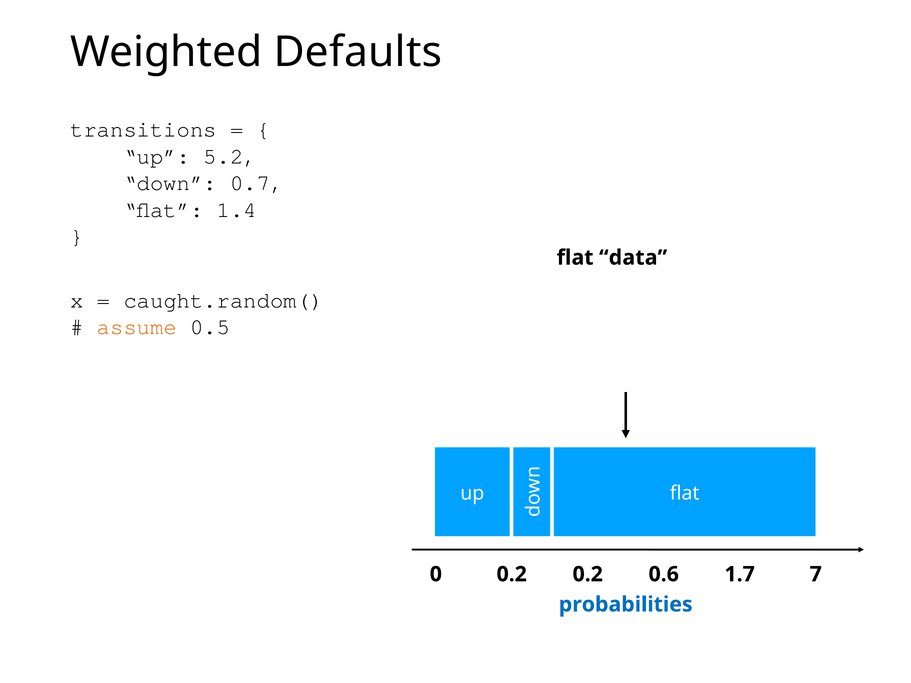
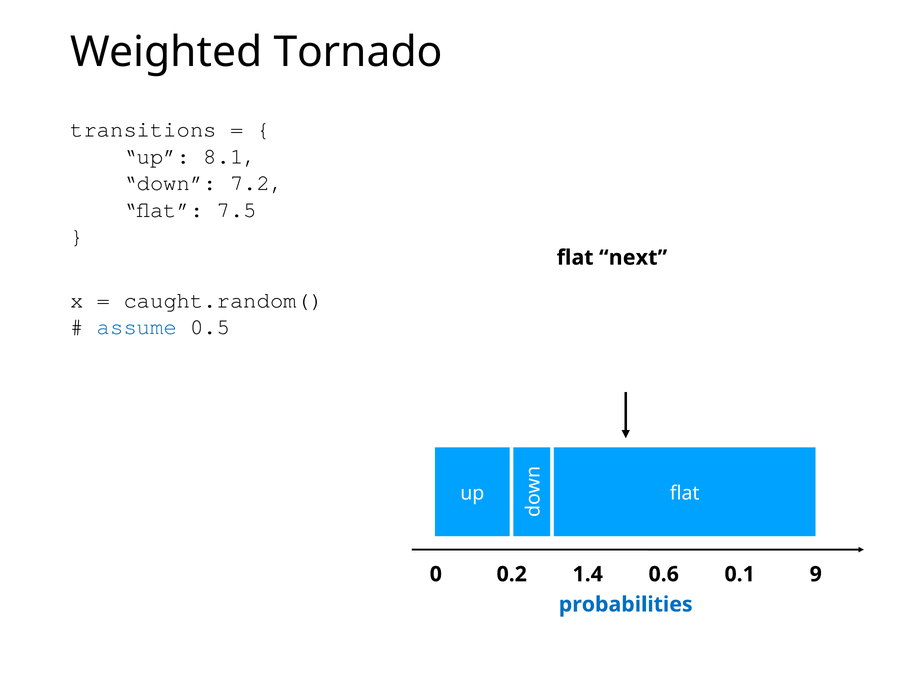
Defaults: Defaults -> Tornado (358, 52)
5.2: 5.2 -> 8.1 (230, 156)
0.7: 0.7 -> 7.2 (257, 183)
1.4: 1.4 -> 7.5 (237, 210)
data: data -> next (633, 258)
assume colour: orange -> blue (137, 327)
0.2 0.2: 0.2 -> 1.4 (588, 574)
1.7: 1.7 -> 0.1 (740, 574)
7: 7 -> 9 (816, 574)
